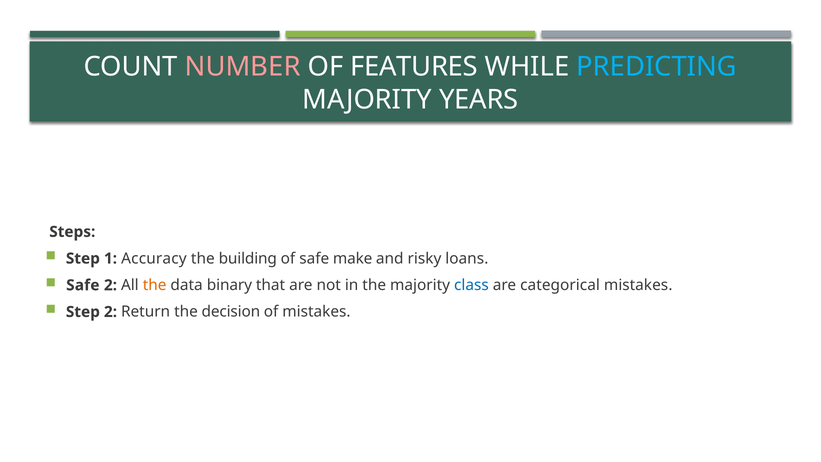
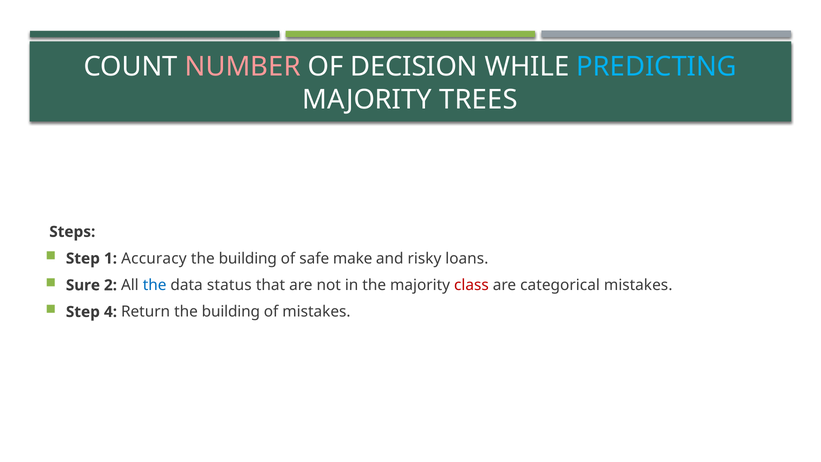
FEATURES: FEATURES -> DECISION (414, 67)
YEARS: YEARS -> TREES (479, 100)
Safe: Safe -> Sure (83, 285)
the colour: orange -> blue (155, 285)
binary: binary -> status (229, 285)
class colour: blue -> red (471, 285)
Step 2: 2 -> 4 (111, 312)
Return the decision: decision -> building (231, 312)
